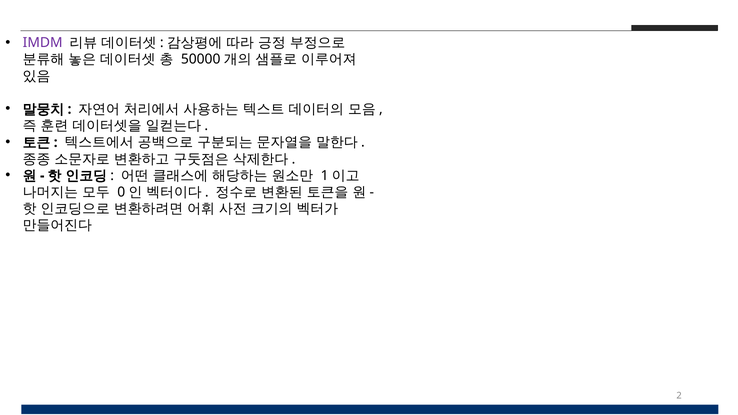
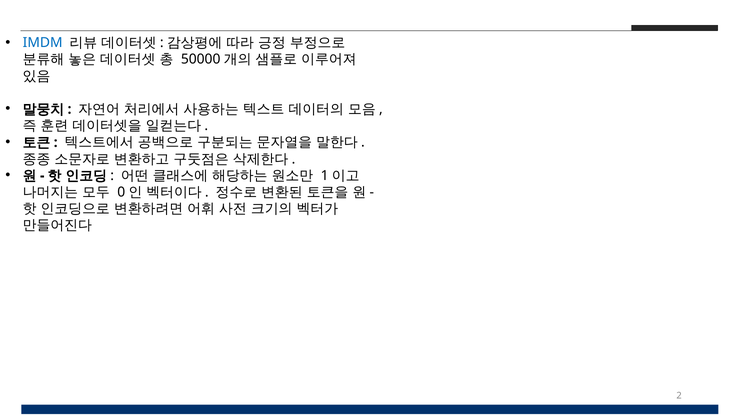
IMDM colour: purple -> blue (43, 43)
